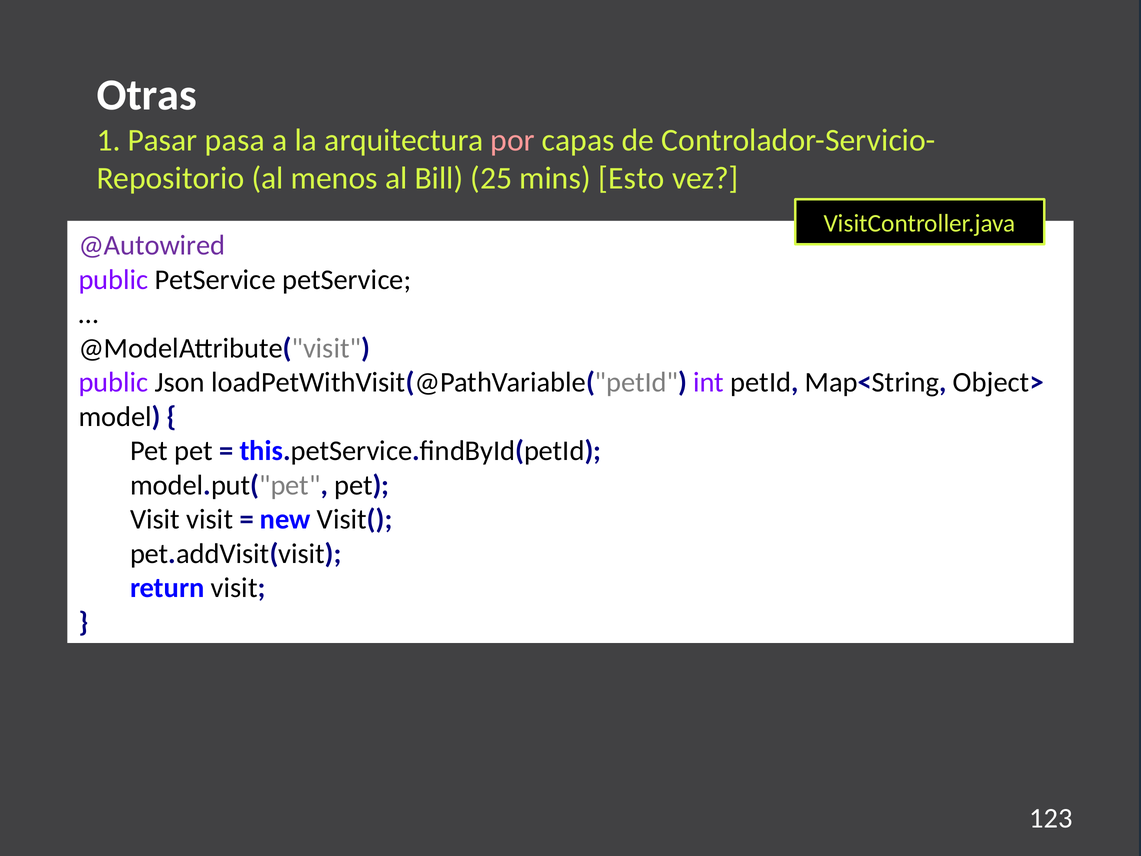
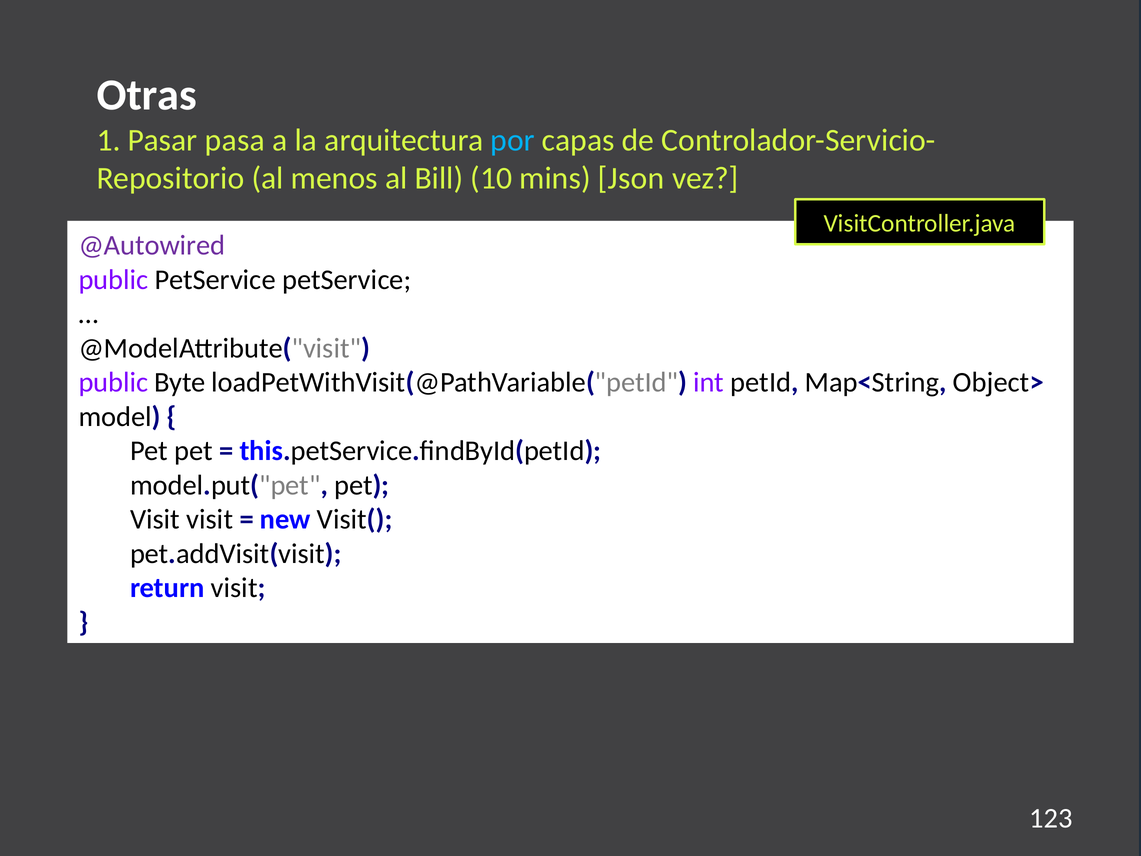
por colour: pink -> light blue (513, 140)
25: 25 -> 10 (491, 178)
Esto: Esto -> Json (631, 178)
Json: Json -> Byte (180, 382)
